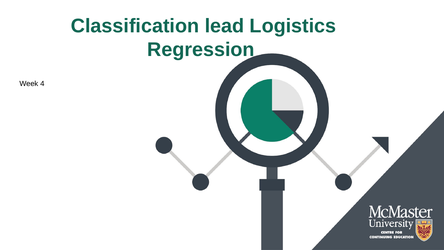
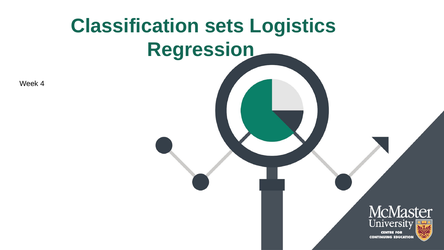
lead: lead -> sets (224, 26)
